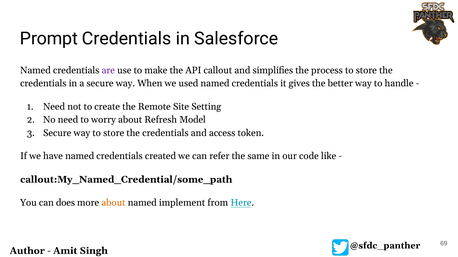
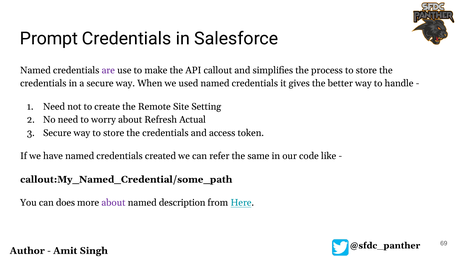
Model: Model -> Actual (193, 120)
about colour: orange -> purple (113, 203)
implement: implement -> description (182, 203)
